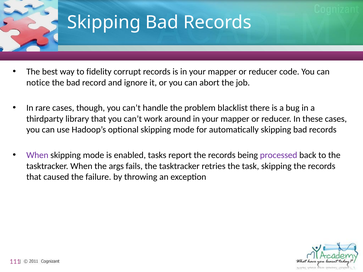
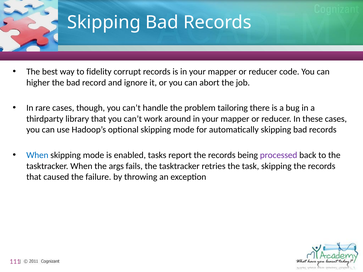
notice: notice -> higher (38, 83)
blacklist: blacklist -> tailoring (233, 108)
When colour: purple -> blue (37, 155)
